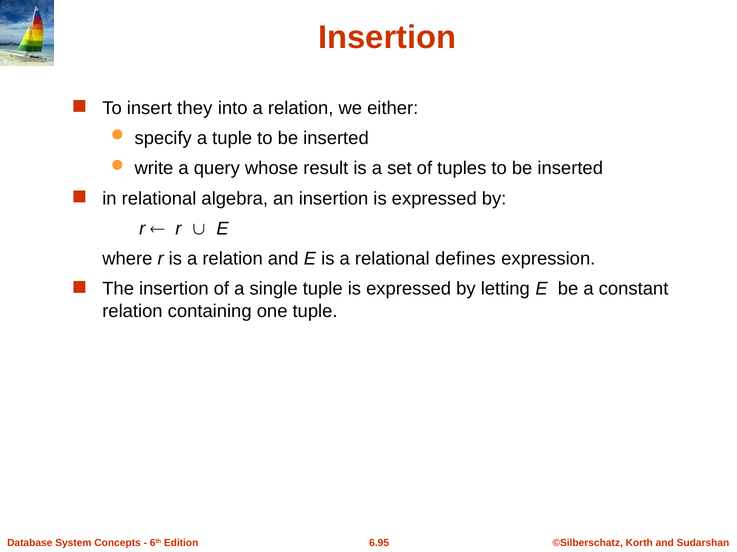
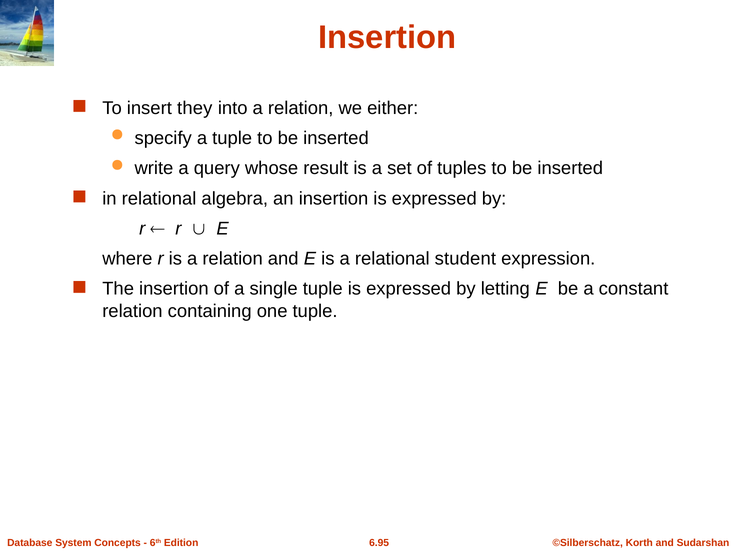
defines: defines -> student (465, 259)
